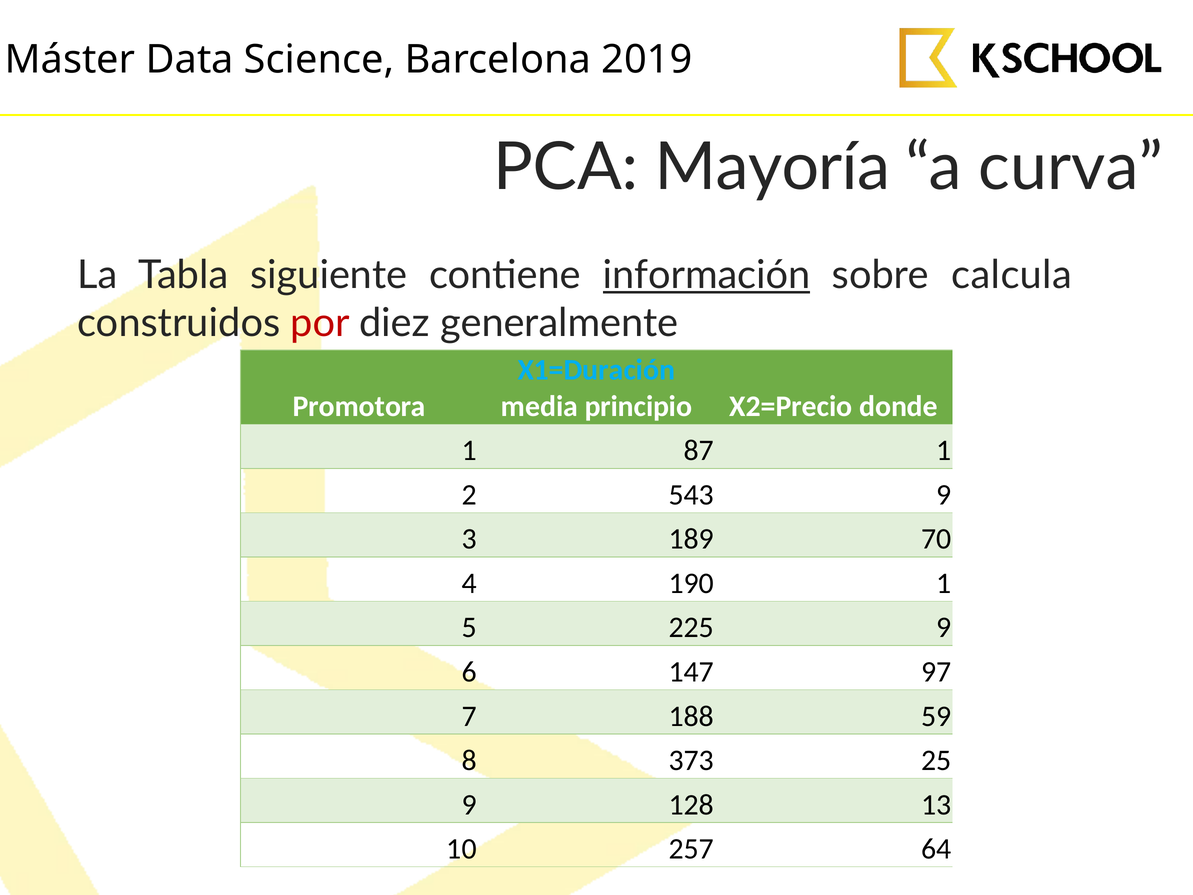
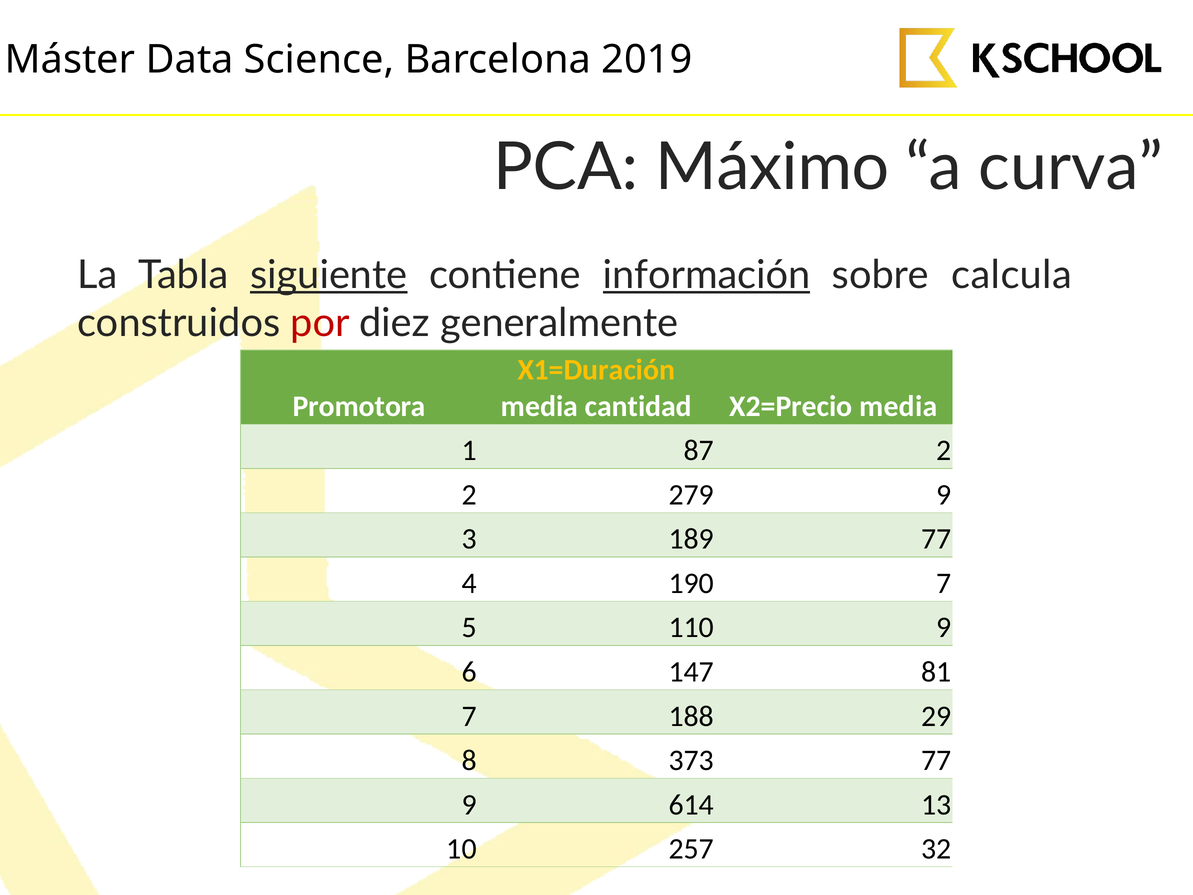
Mayoría: Mayoría -> Máximo (772, 167)
siguiente underline: none -> present (329, 275)
X1=Duración colour: light blue -> yellow (596, 370)
principio: principio -> cantidad (638, 406)
X2=Precio donde: donde -> media (898, 406)
87 1: 1 -> 2 (944, 450)
543: 543 -> 279 (691, 495)
189 70: 70 -> 77 (936, 539)
190 1: 1 -> 7 (944, 583)
225: 225 -> 110 (691, 627)
97: 97 -> 81 (936, 672)
59: 59 -> 29 (936, 716)
373 25: 25 -> 77 (936, 760)
128: 128 -> 614 (691, 804)
64: 64 -> 32 (936, 849)
